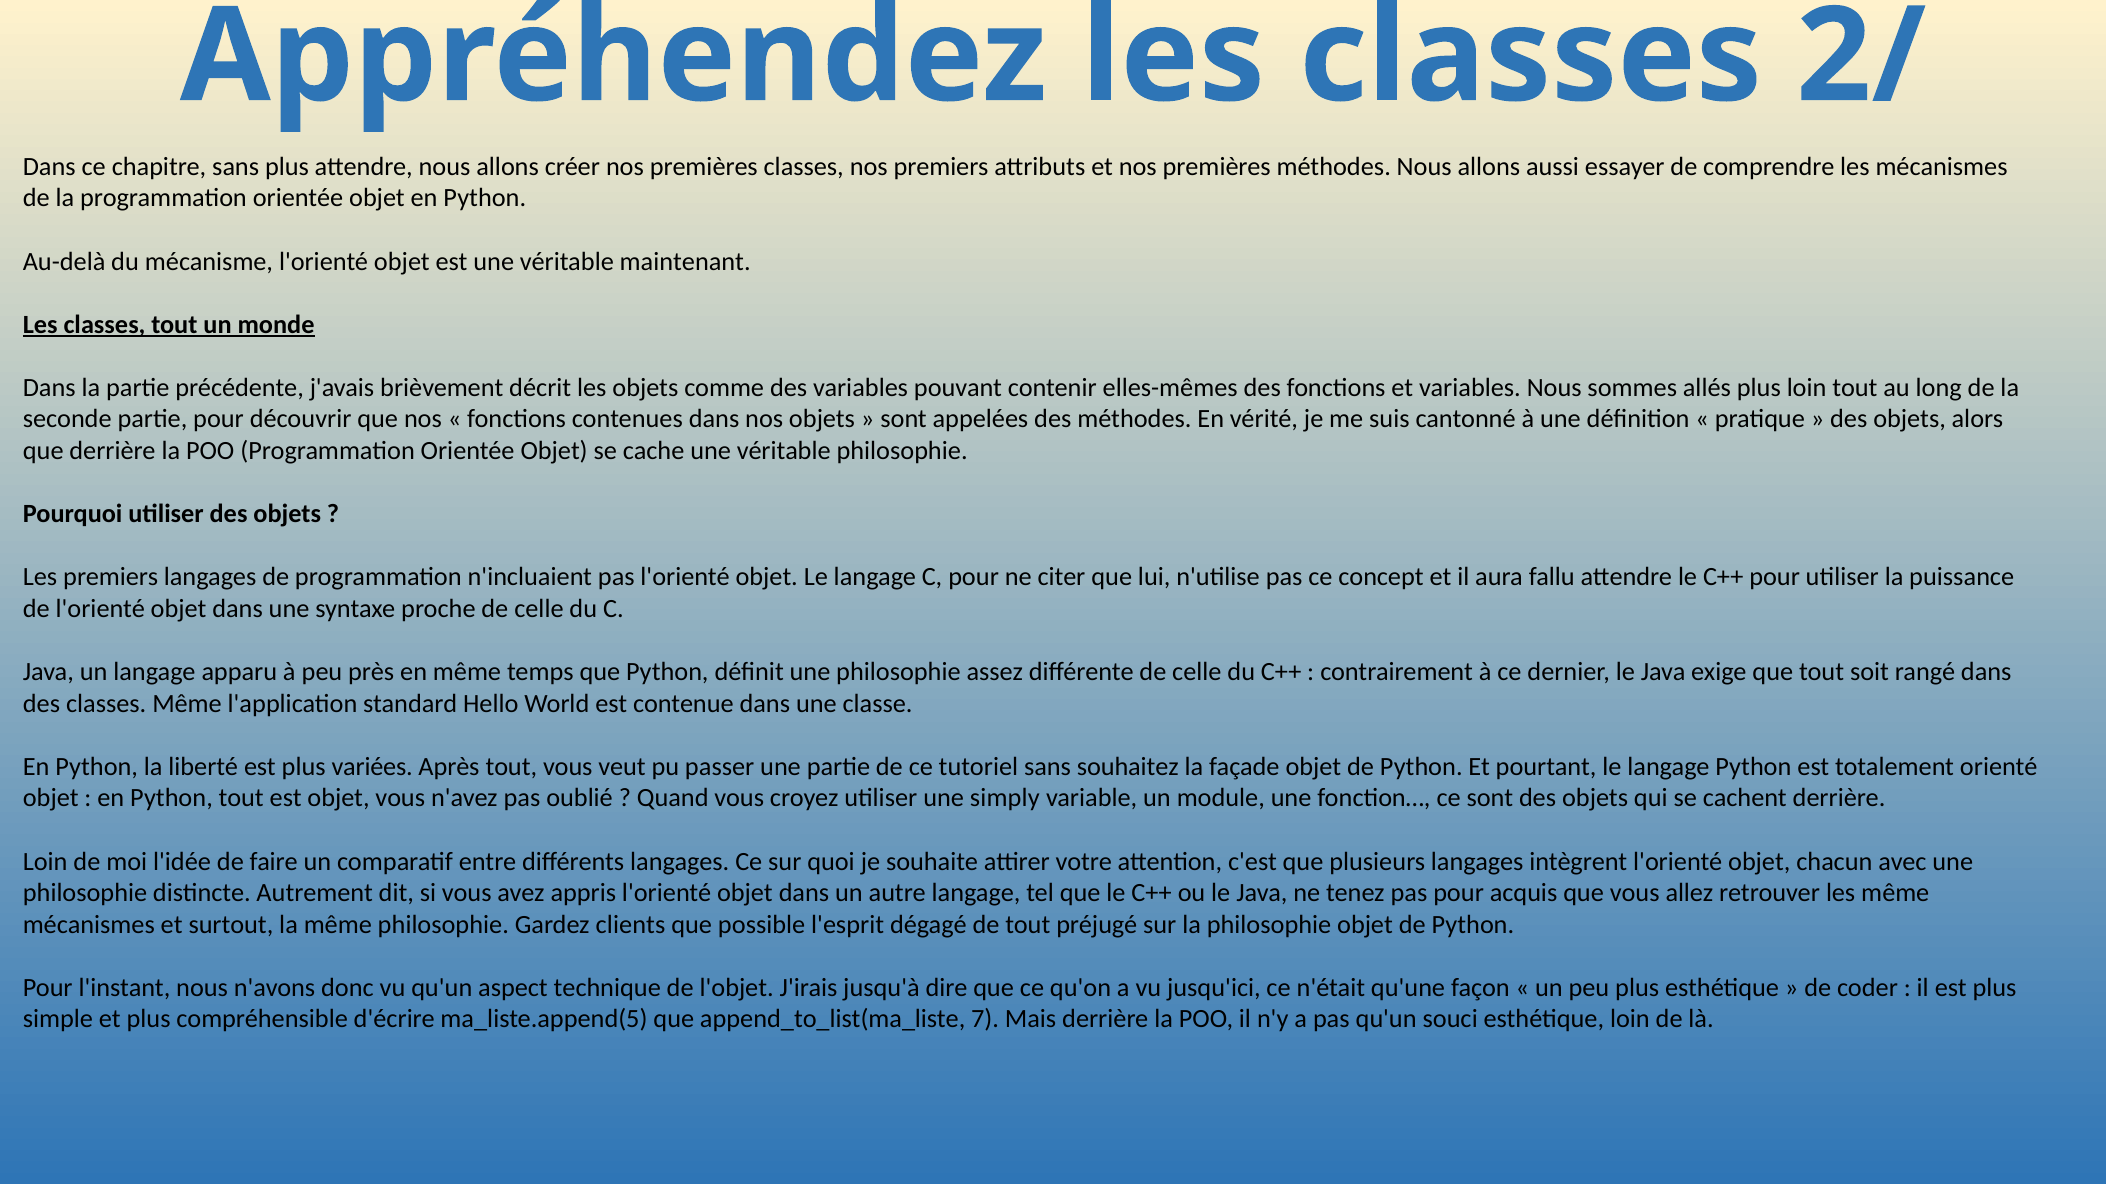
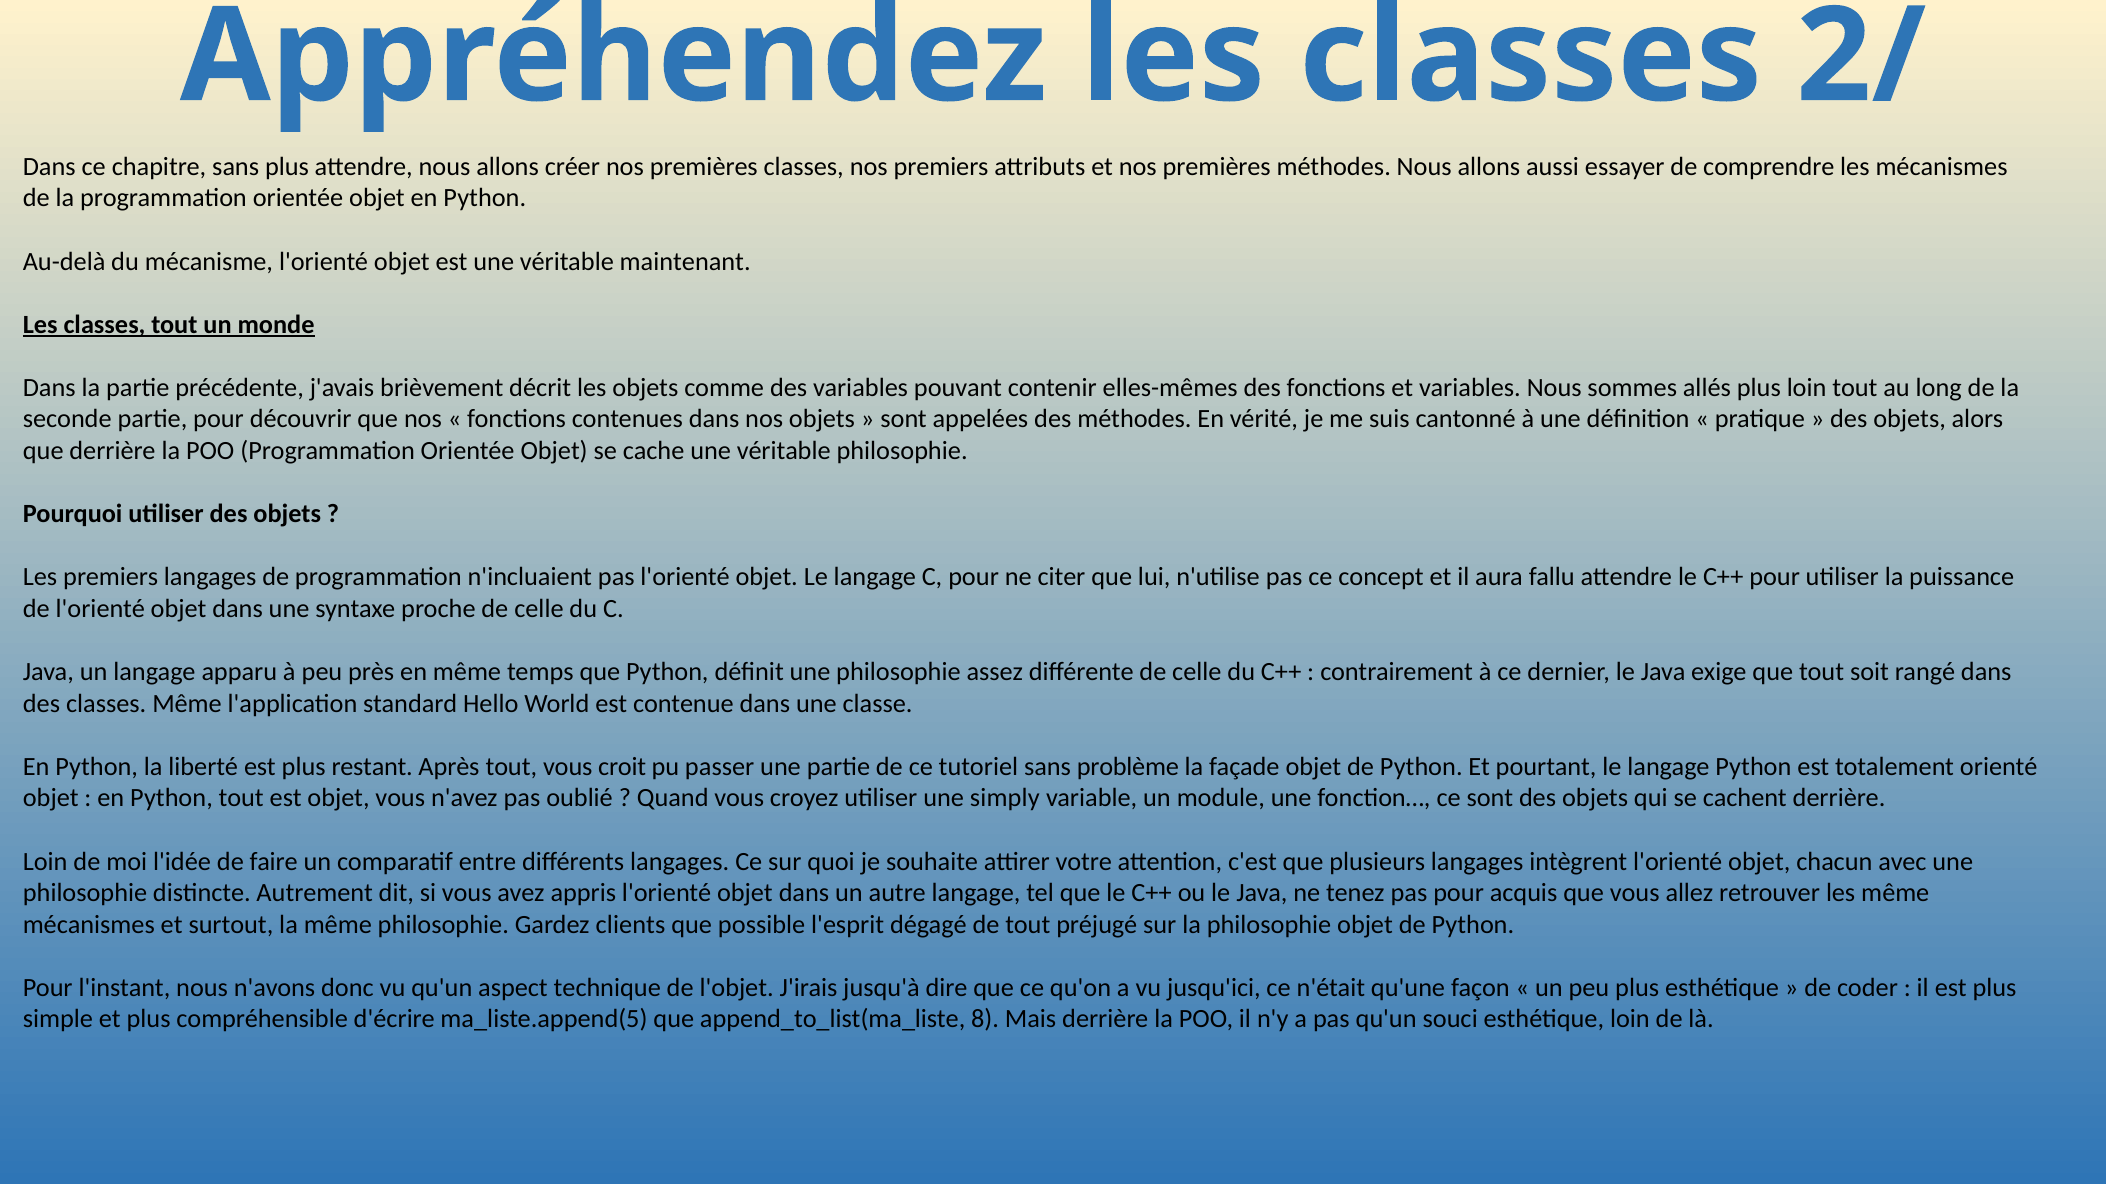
variées: variées -> restant (372, 767)
veut: veut -> croit (622, 767)
souhaitez: souhaitez -> problème (1128, 767)
7: 7 -> 8 (985, 1020)
